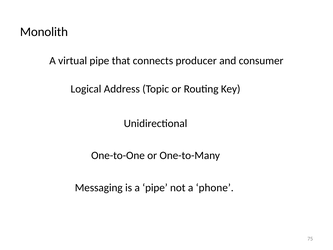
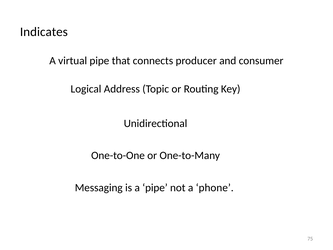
Monolith: Monolith -> Indicates (44, 32)
